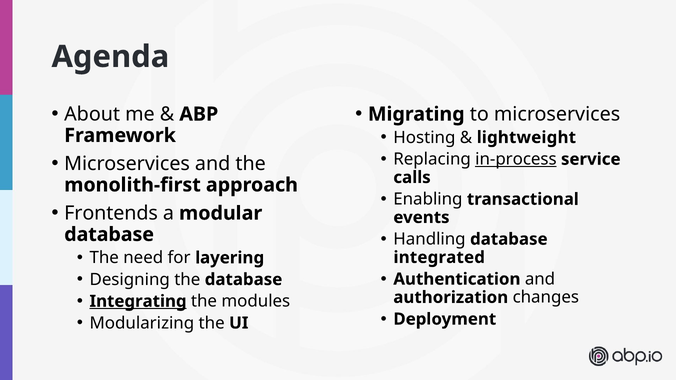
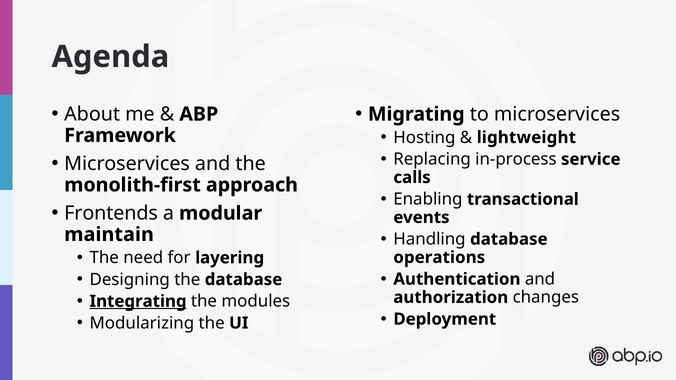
in-process underline: present -> none (516, 159)
database: database -> maintain (109, 235)
integrated: integrated -> operations (439, 258)
